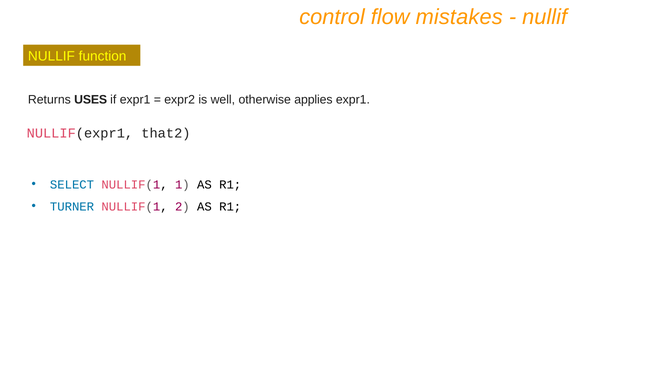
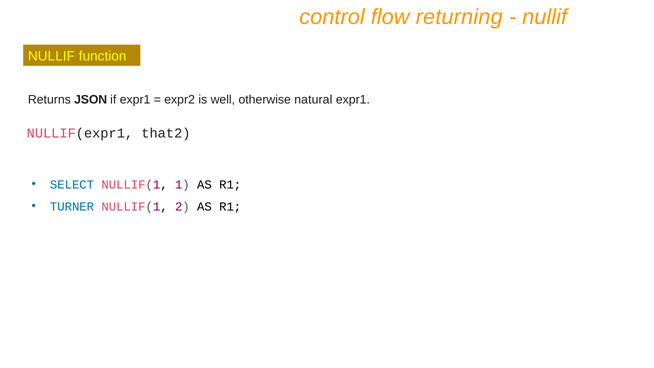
mistakes: mistakes -> returning (459, 17)
USES: USES -> JSON (91, 100)
applies: applies -> natural (313, 100)
